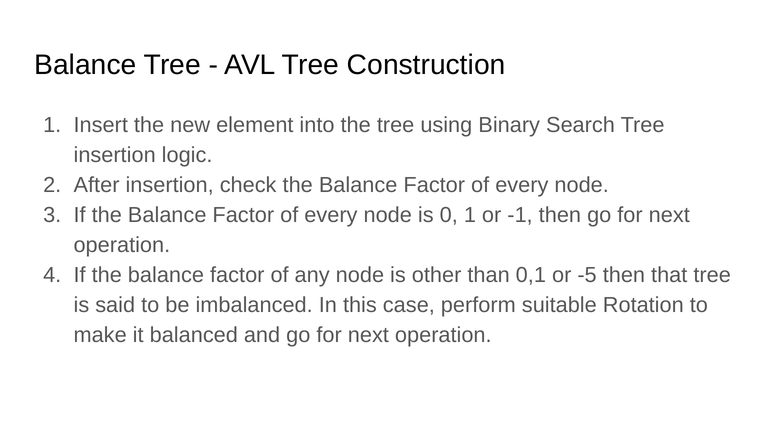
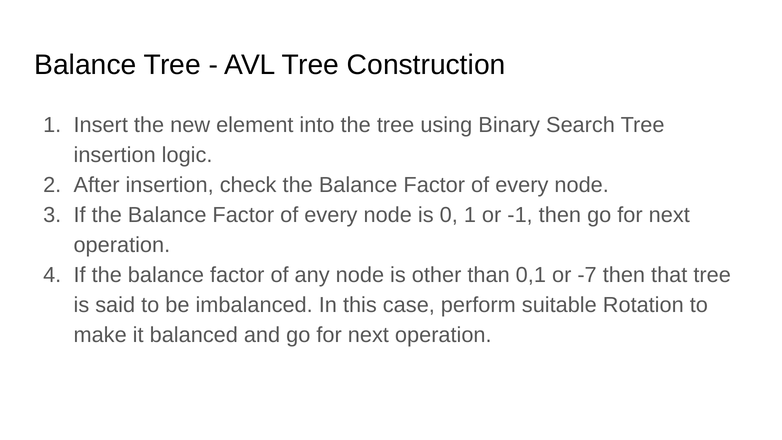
-5: -5 -> -7 (587, 275)
